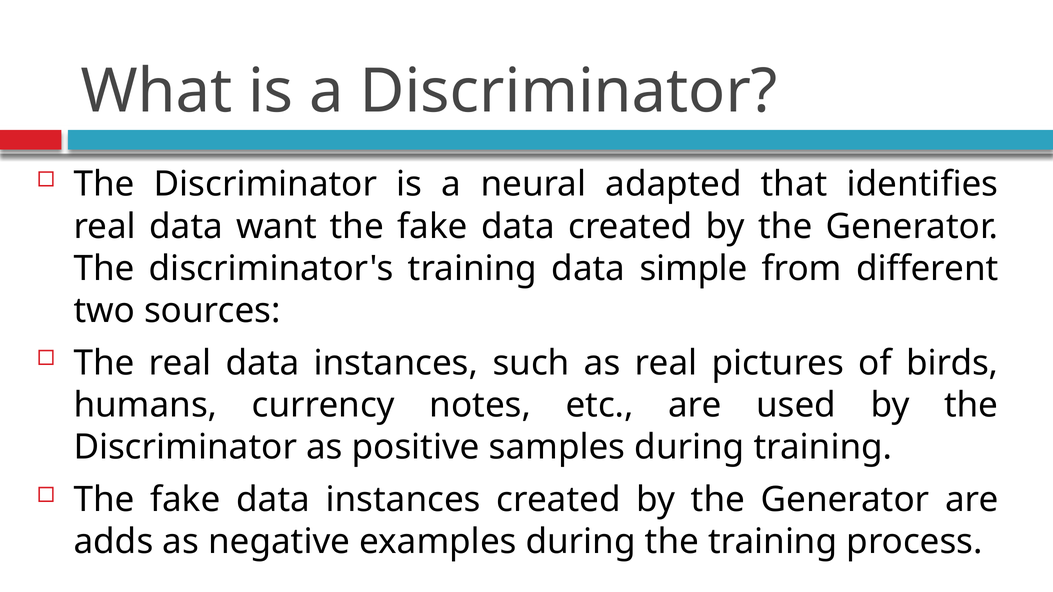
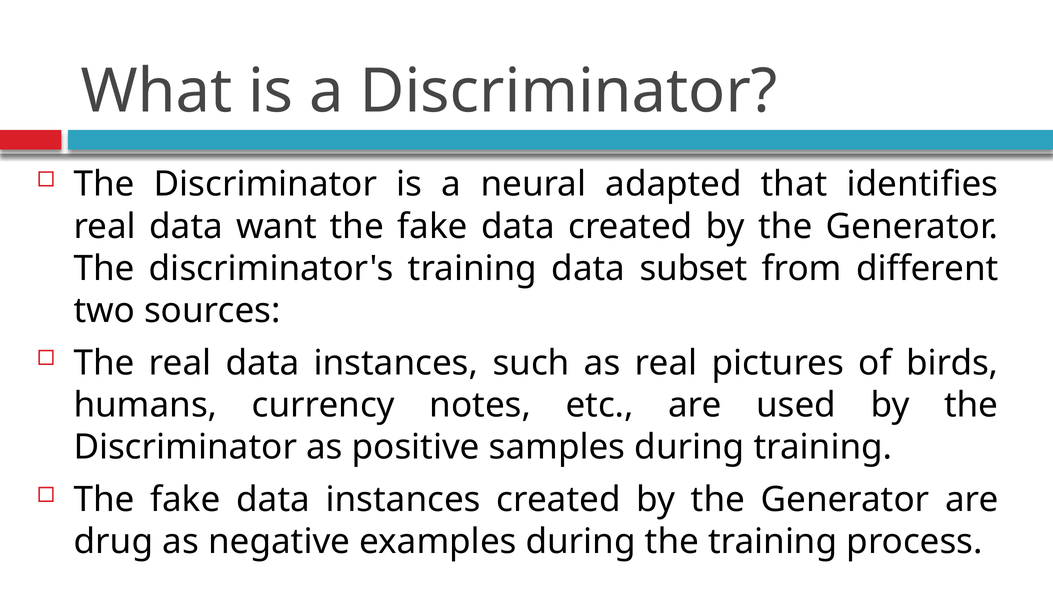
simple: simple -> subset (694, 269)
adds: adds -> drug (113, 542)
